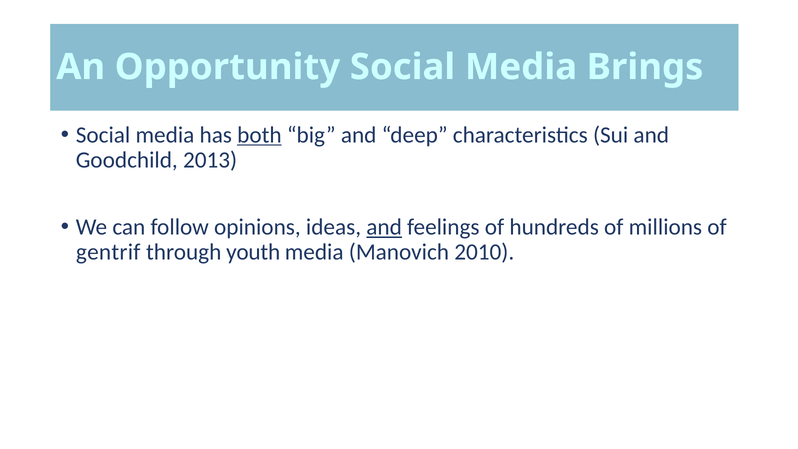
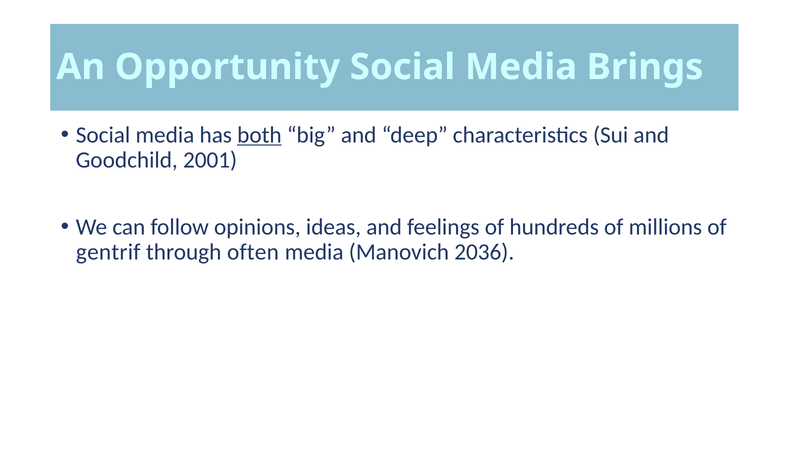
2013: 2013 -> 2001 (210, 160)
and underline: present -> none (384, 227)
youth: youth -> often (253, 252)
2010: 2010 -> 2036 (484, 252)
